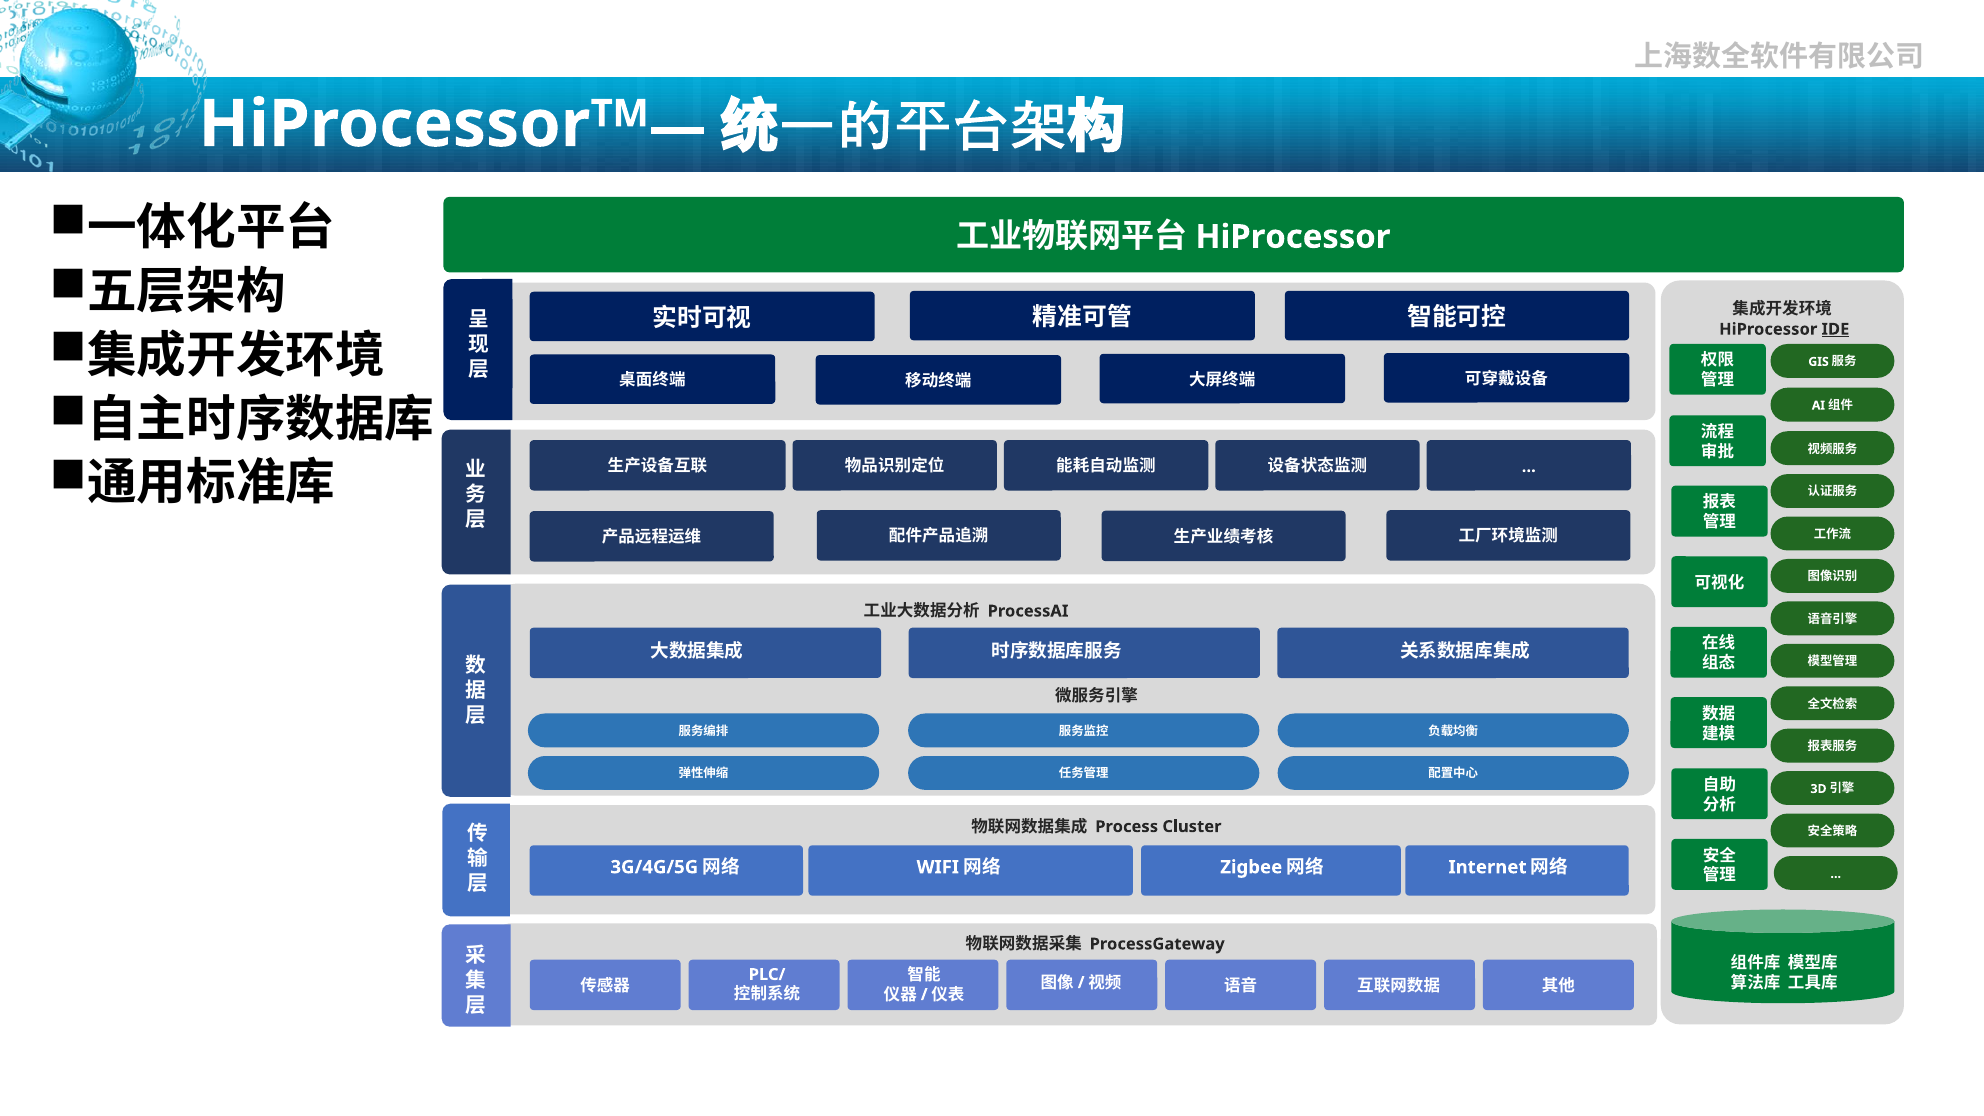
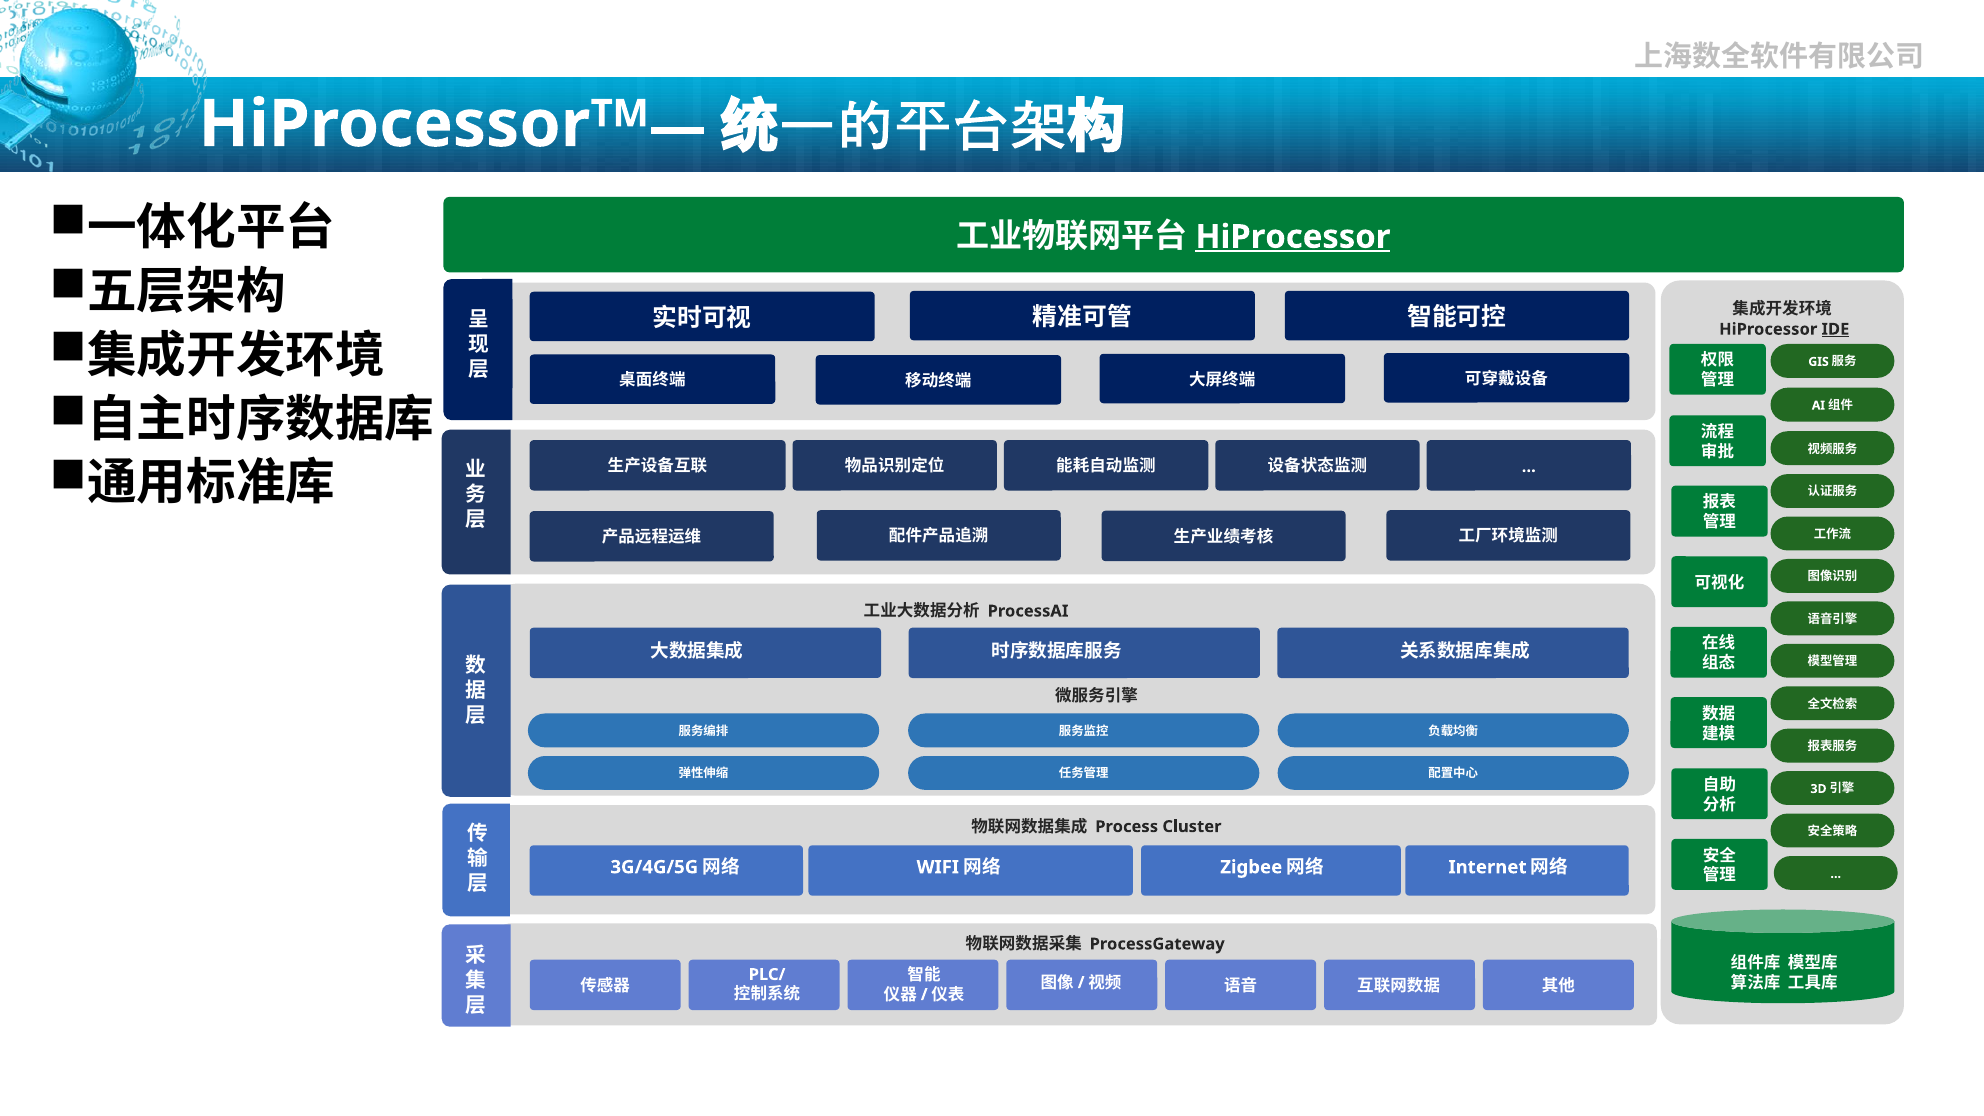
HiProcessor underline: none -> present (1293, 237)
